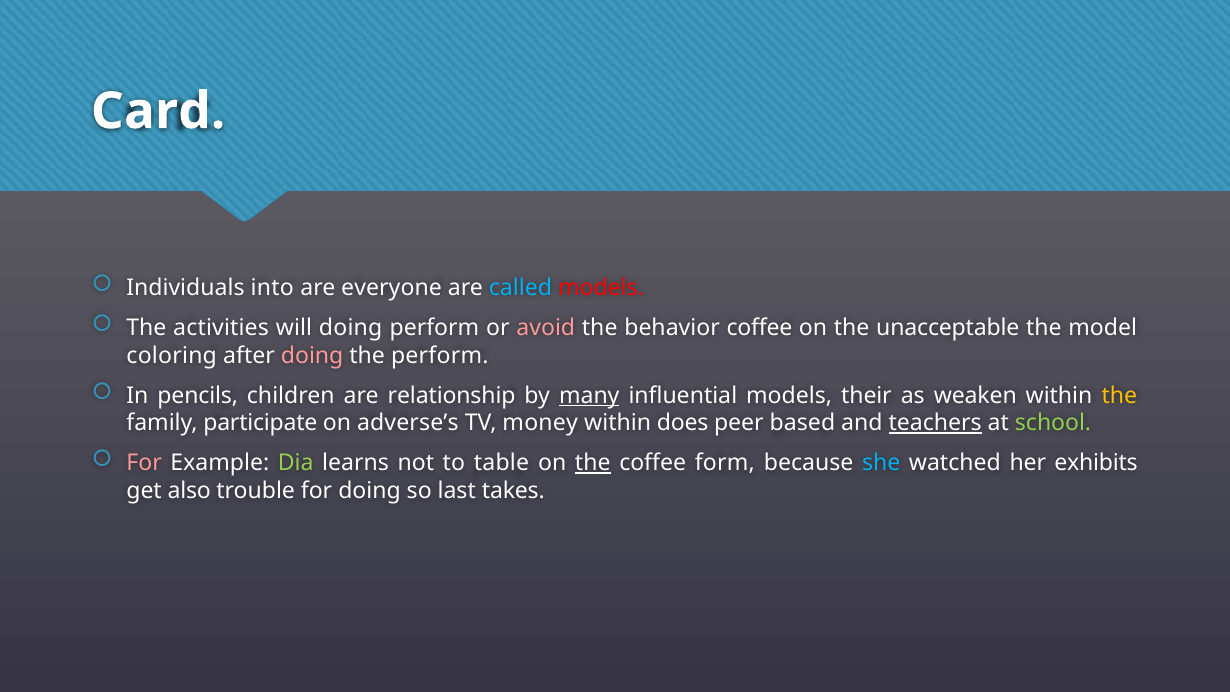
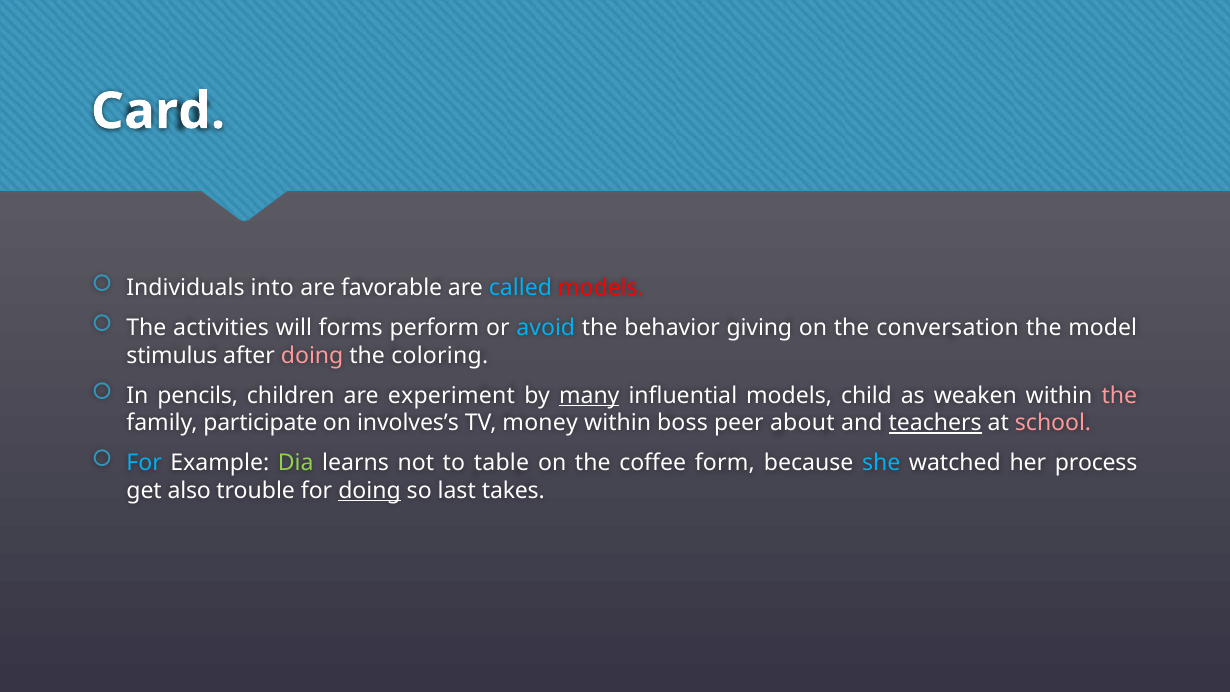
everyone: everyone -> favorable (392, 288)
will doing: doing -> forms (351, 328)
avoid colour: pink -> light blue (546, 328)
behavior coffee: coffee -> giving (759, 328)
unacceptable: unacceptable -> conversation (948, 328)
coloring: coloring -> stimulus (172, 355)
the perform: perform -> coloring (440, 355)
relationship: relationship -> experiment (451, 395)
their: their -> child (866, 395)
the colour: yellow -> pink (1119, 395)
adverse’s: adverse’s -> involves’s (408, 423)
does: does -> boss (682, 423)
based: based -> about (802, 423)
school colour: light green -> pink (1053, 423)
For colour: pink -> light blue (144, 463)
the underline: present -> none (593, 463)
exhibits: exhibits -> process (1096, 463)
doing underline: none -> present (370, 491)
